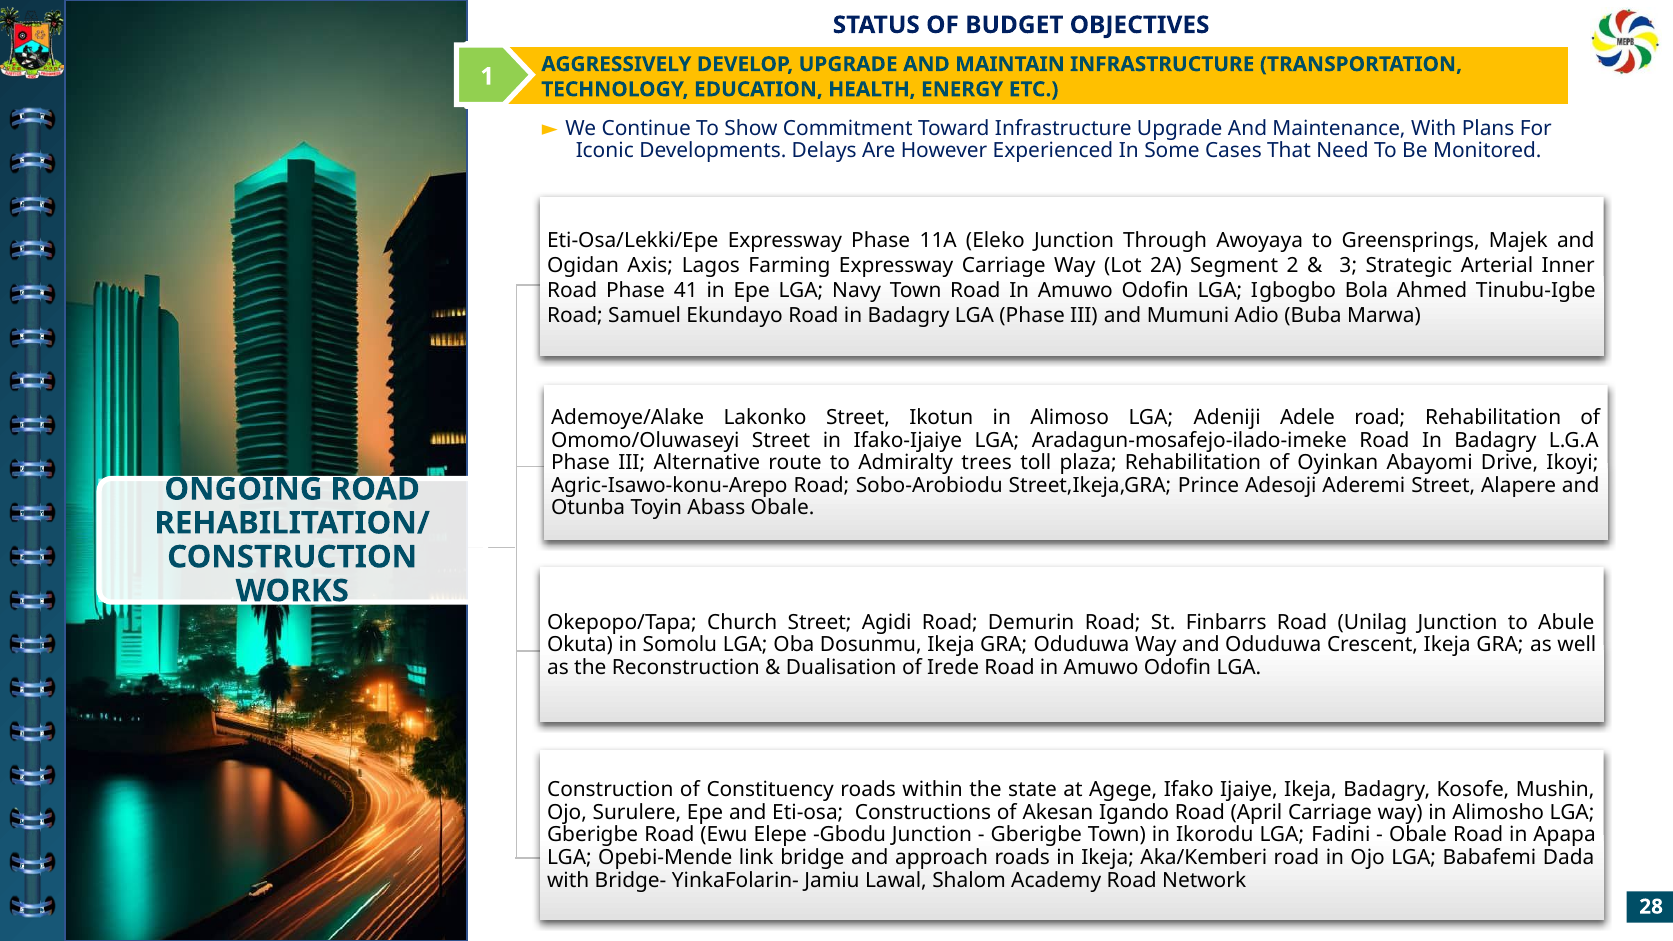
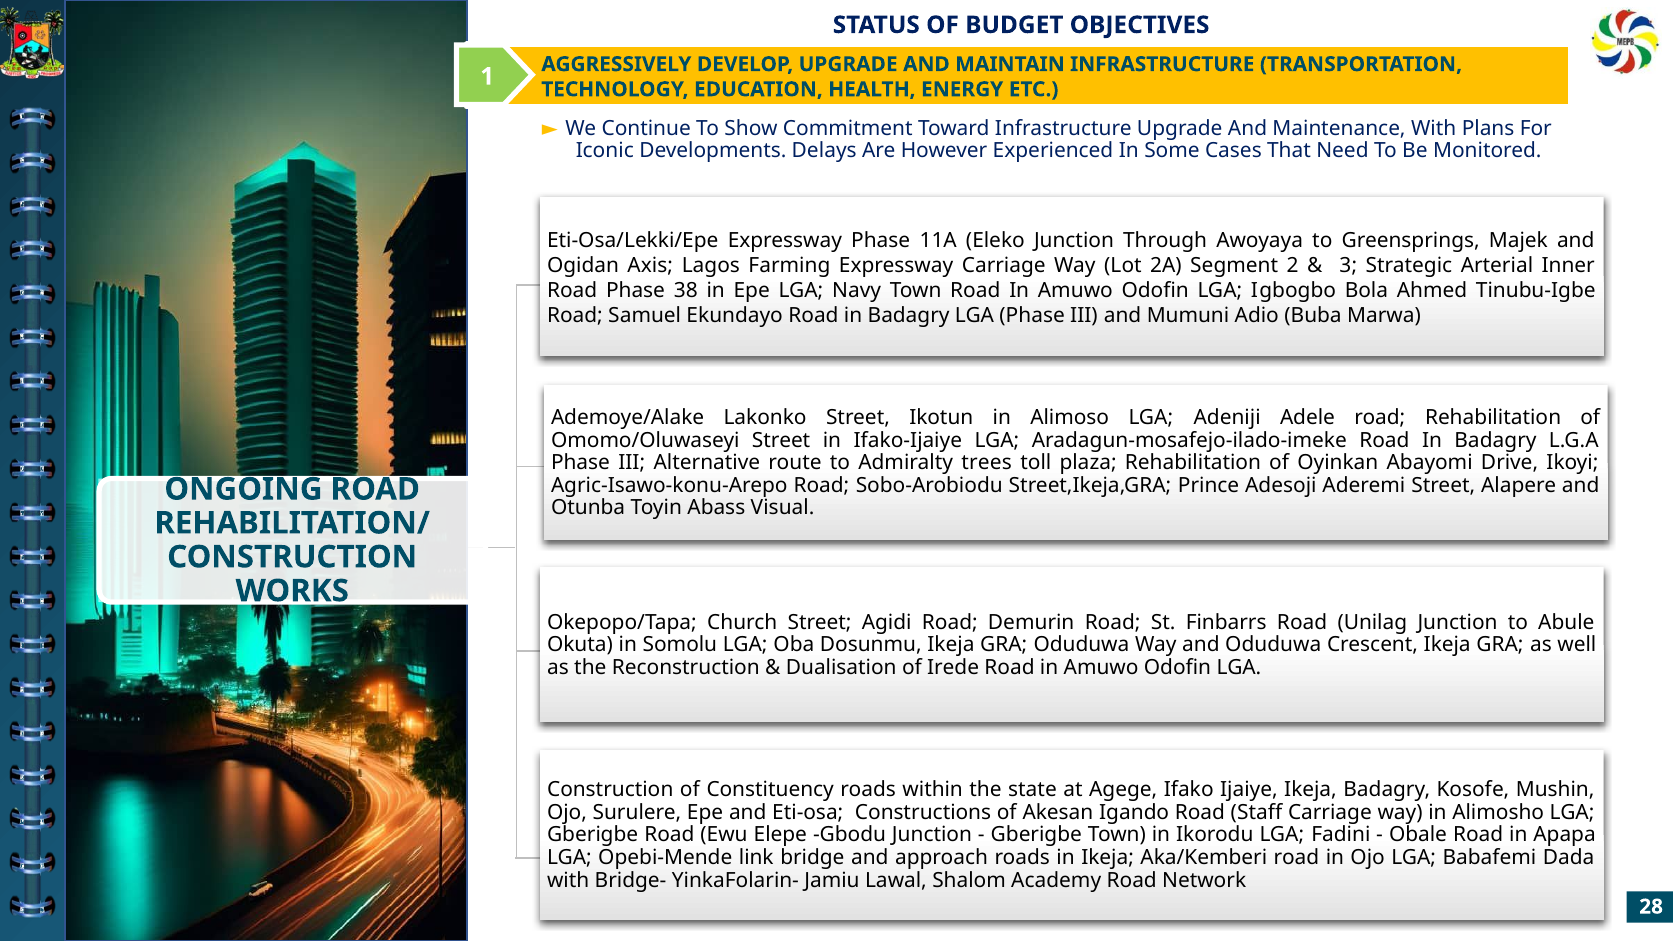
41: 41 -> 38 (686, 290)
Abass Obale: Obale -> Visual (783, 508)
April: April -> Staff (1256, 812)
